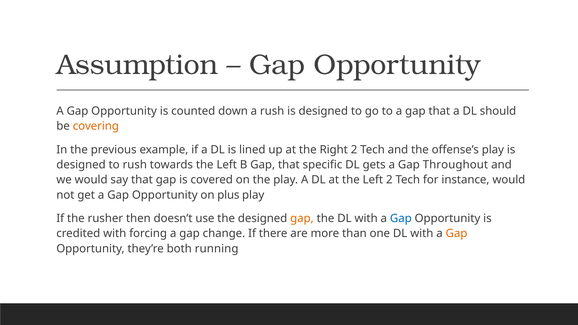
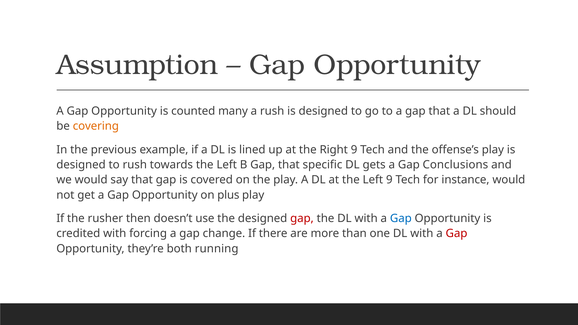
down: down -> many (233, 111)
Right 2: 2 -> 9 (354, 150)
Throughout: Throughout -> Conclusions (455, 165)
Left 2: 2 -> 9 (389, 180)
gap colour: orange -> red (302, 219)
Gap colour: orange -> red (457, 234)
